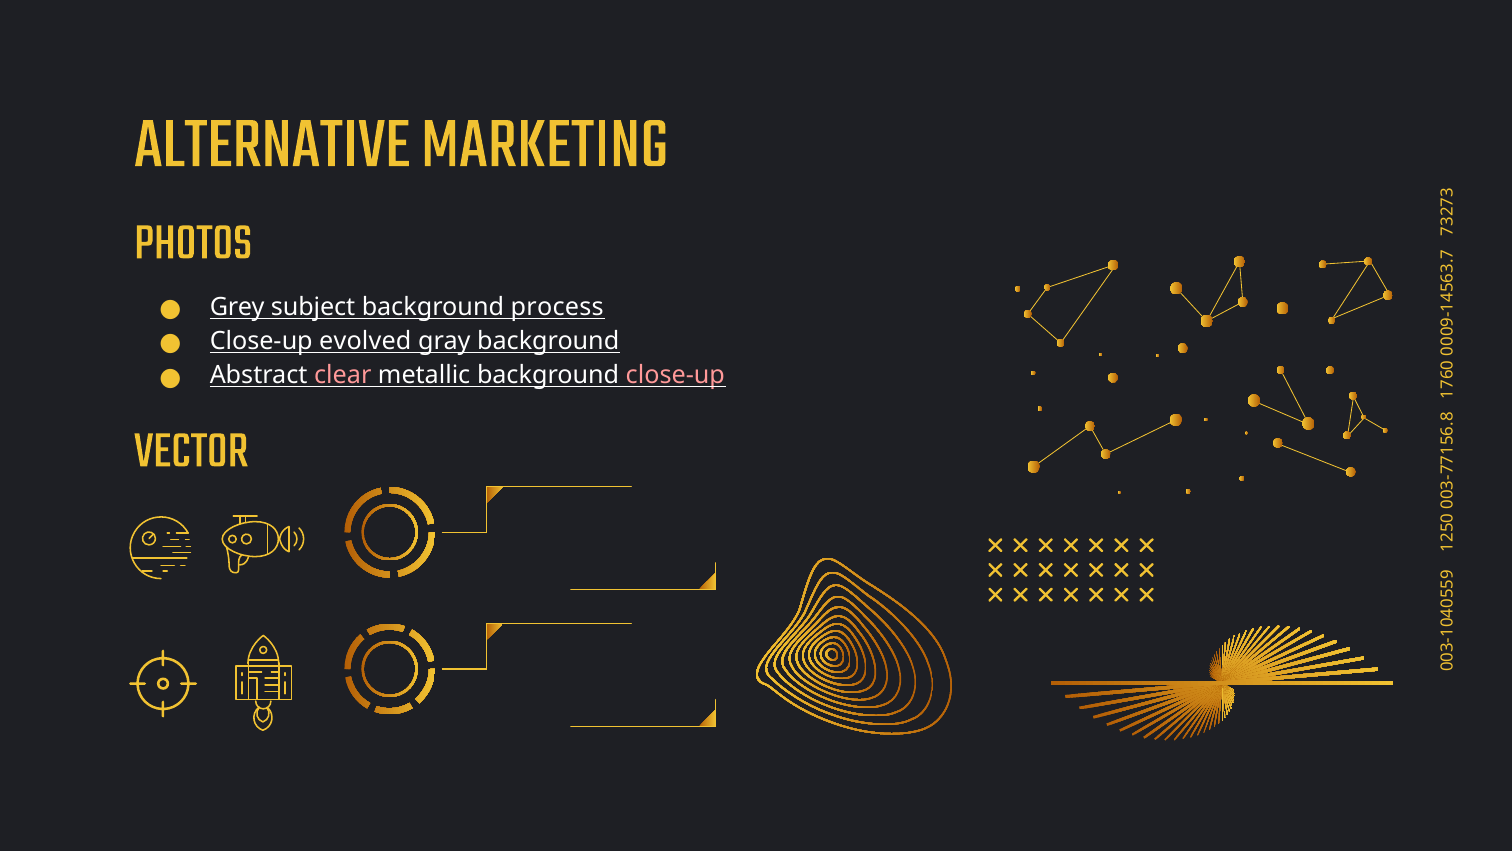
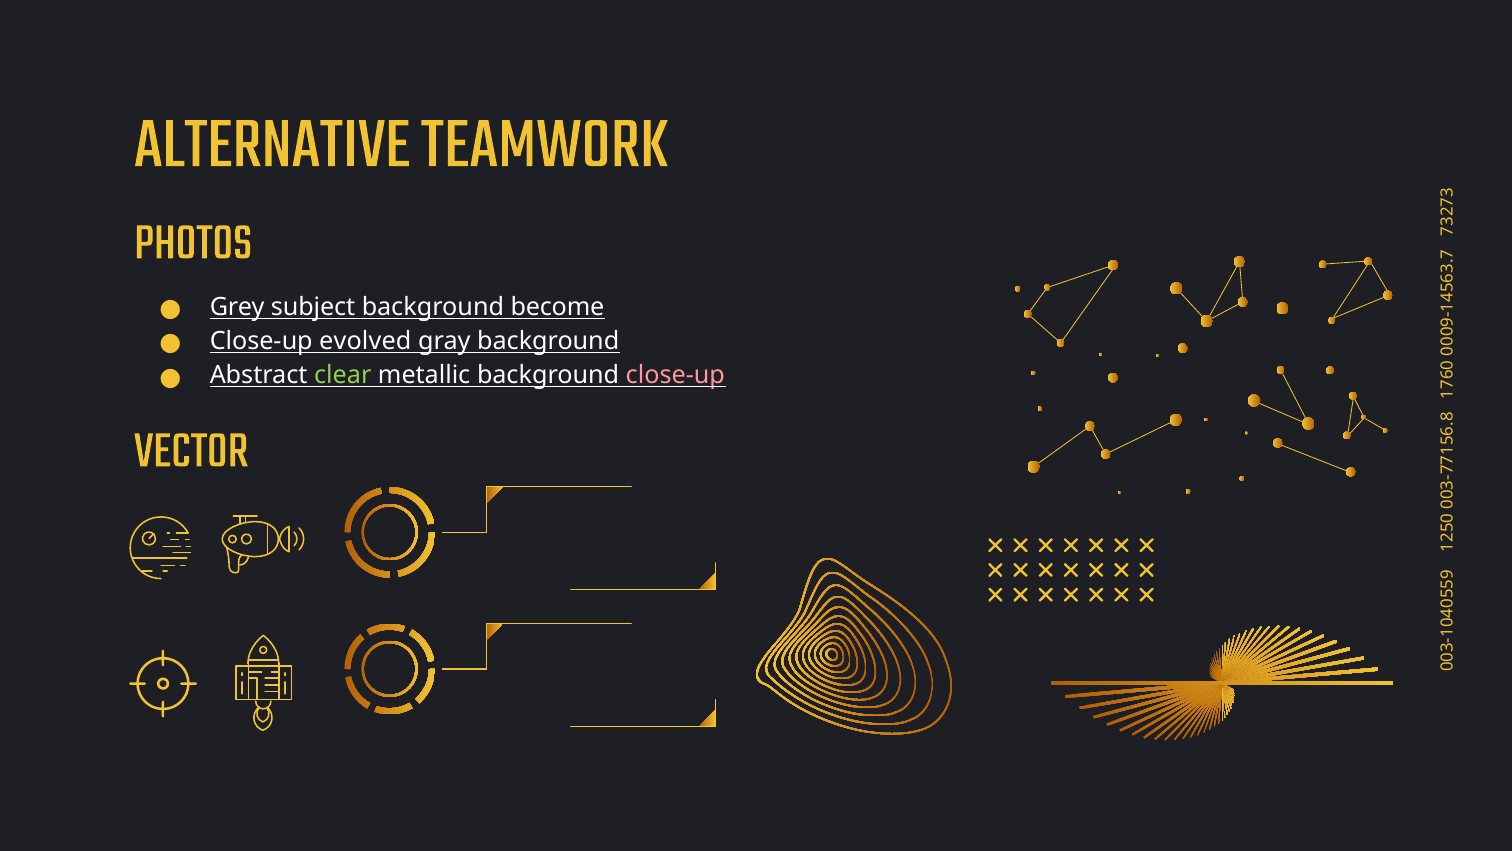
MARKETING: MARKETING -> TEAMWORK (545, 142)
process: process -> become (557, 307)
clear colour: pink -> light green (343, 375)
